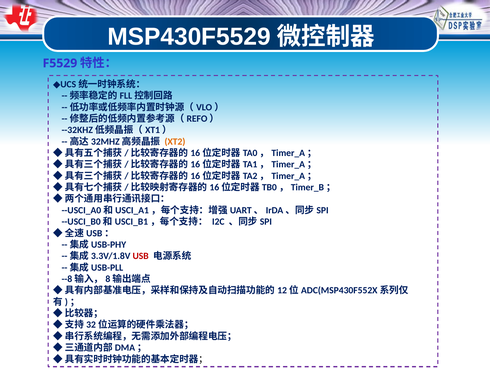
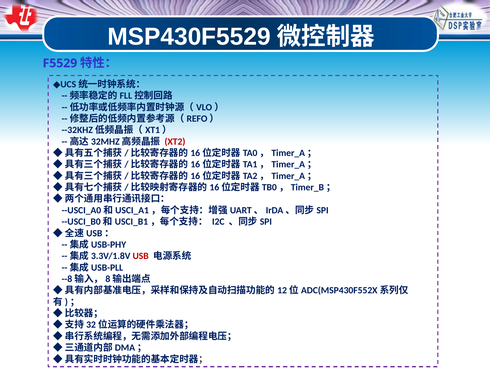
XT2 colour: orange -> red (175, 141)
